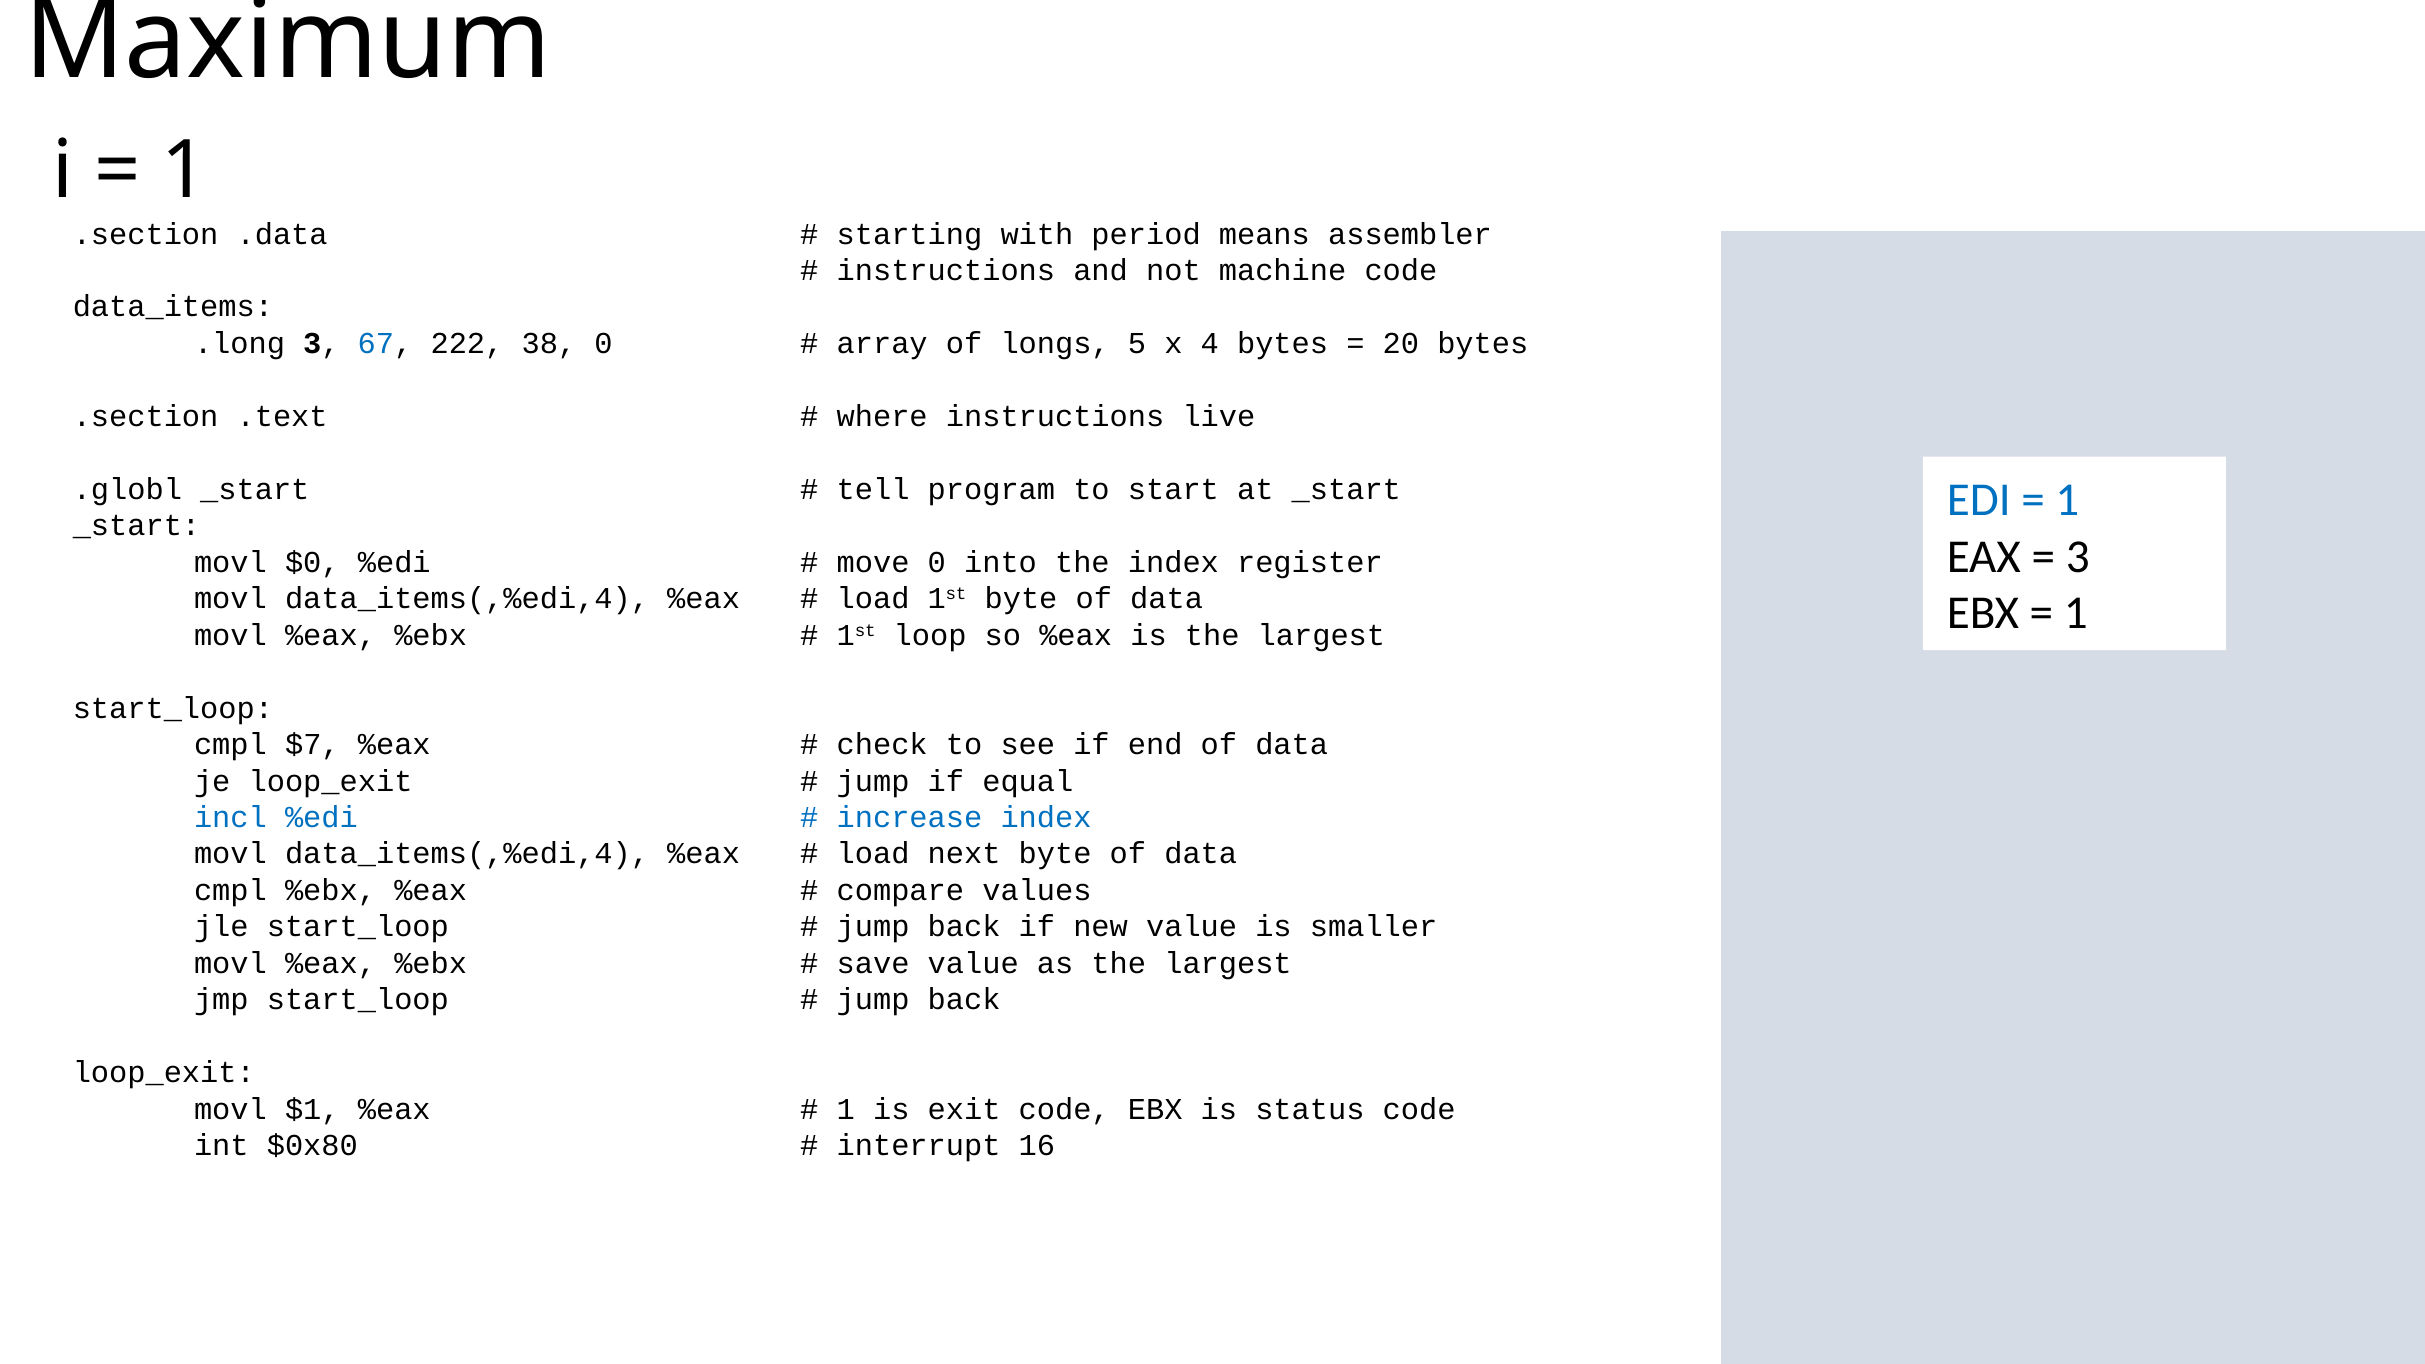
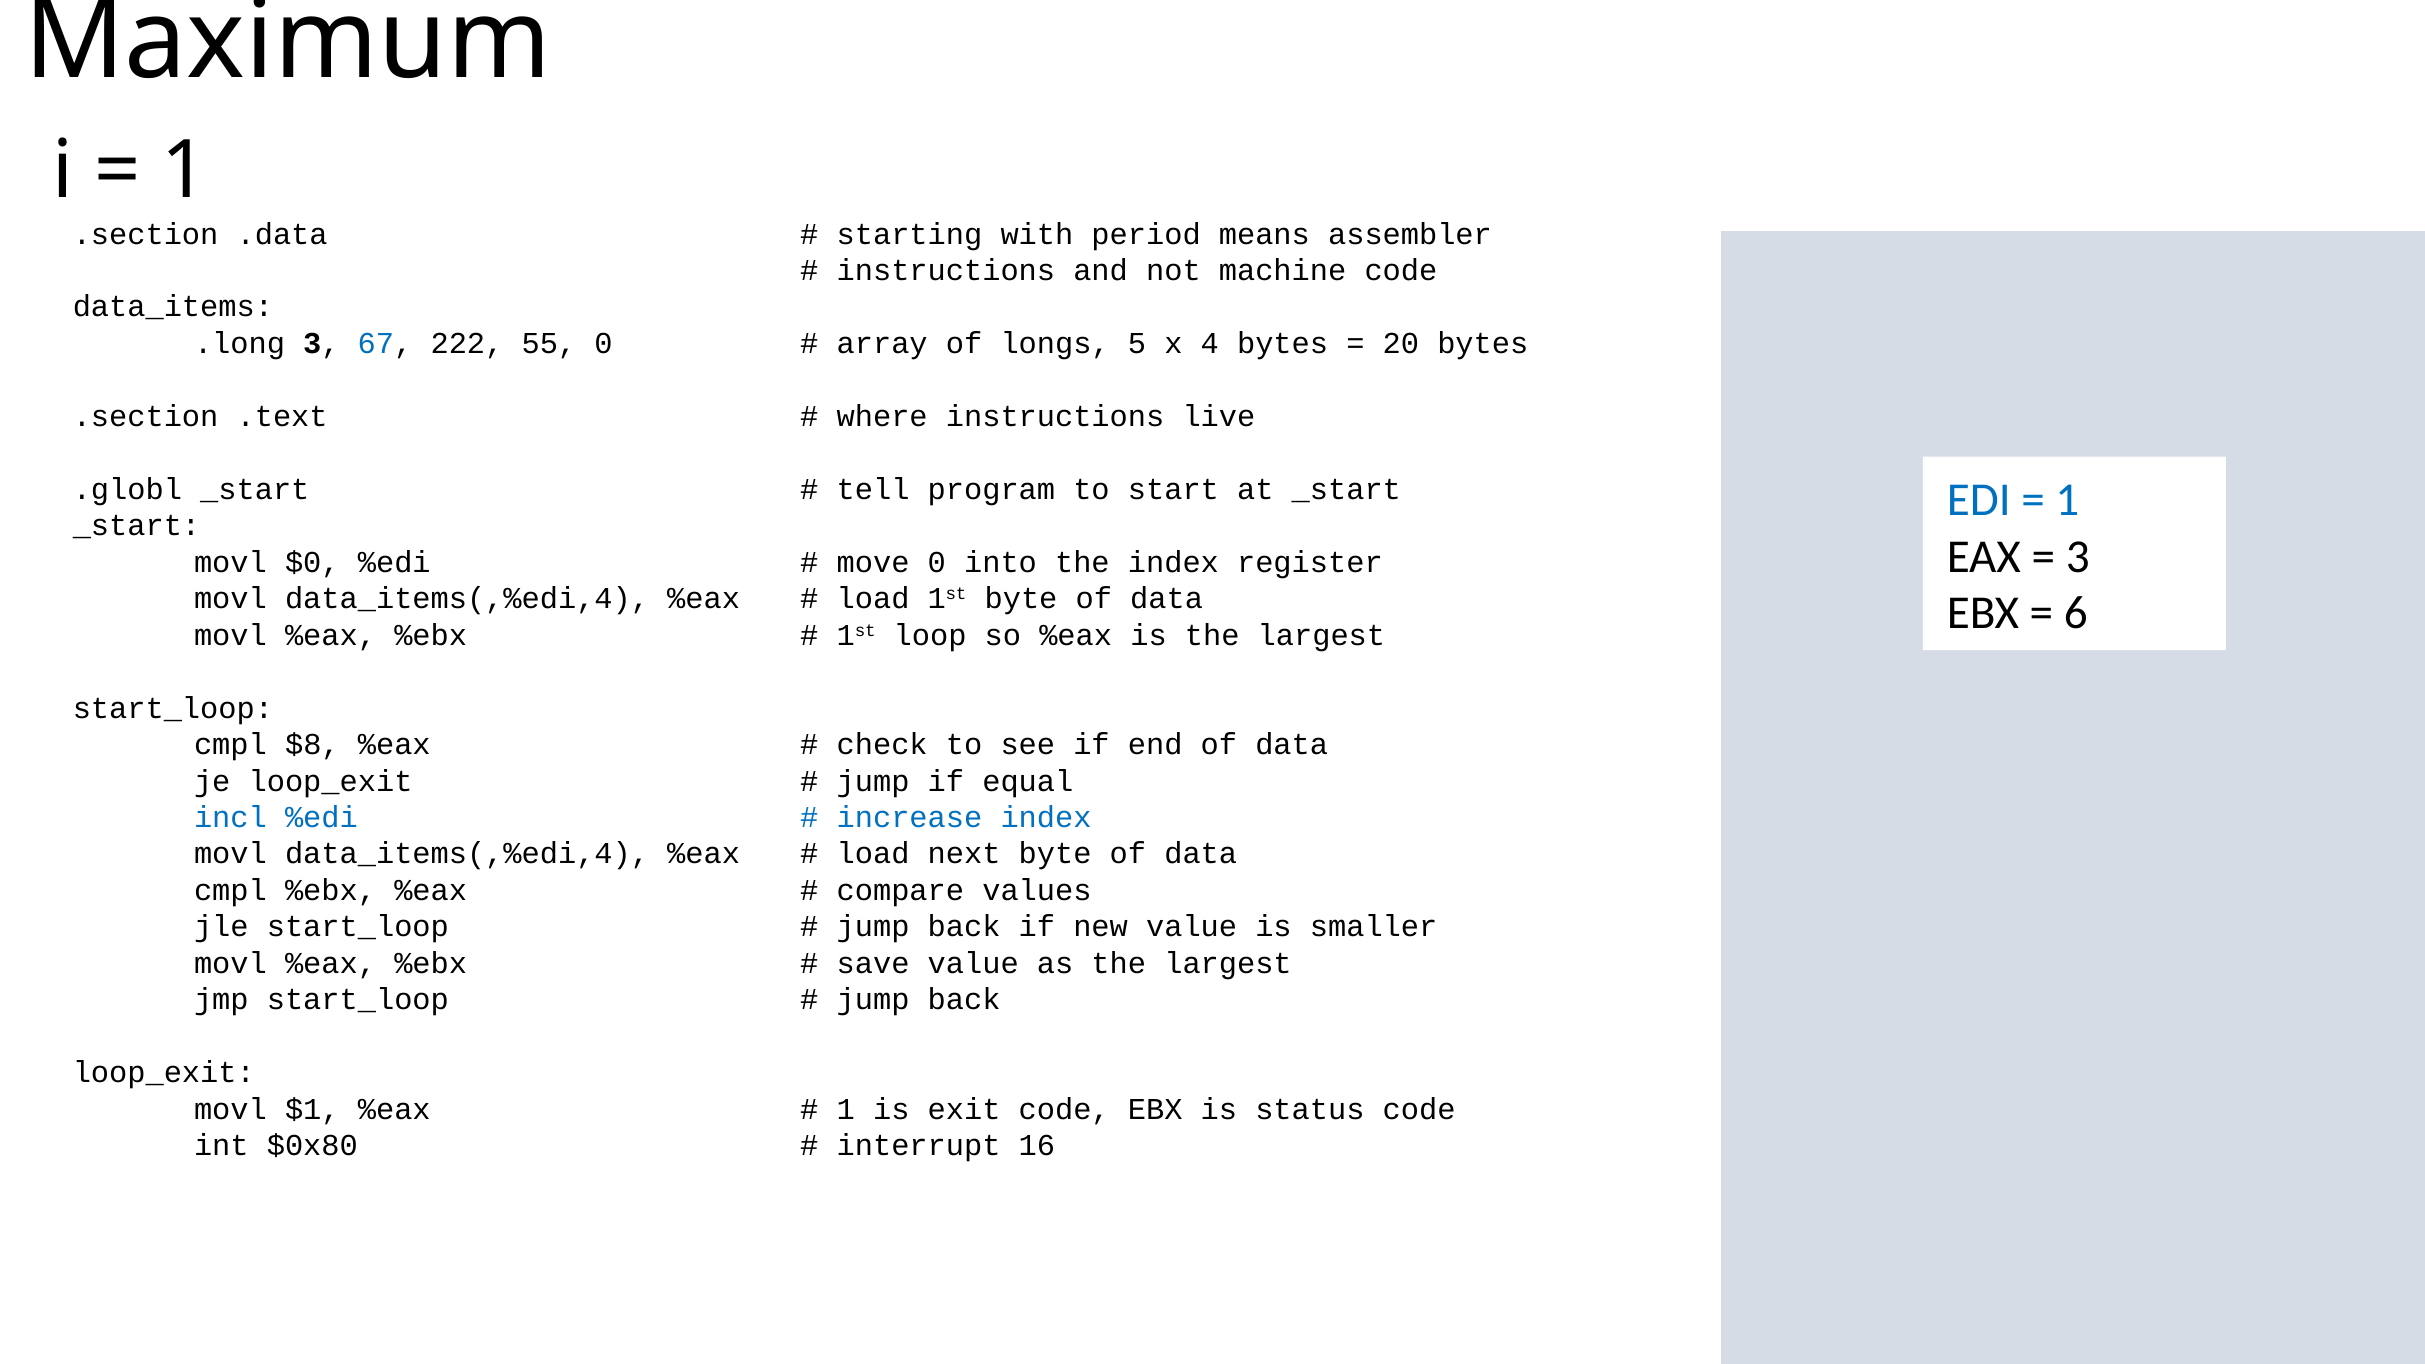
38: 38 -> 55 (549, 343)
1: 1 -> 6 (2076, 613)
$7: $7 -> $8 (312, 745)
